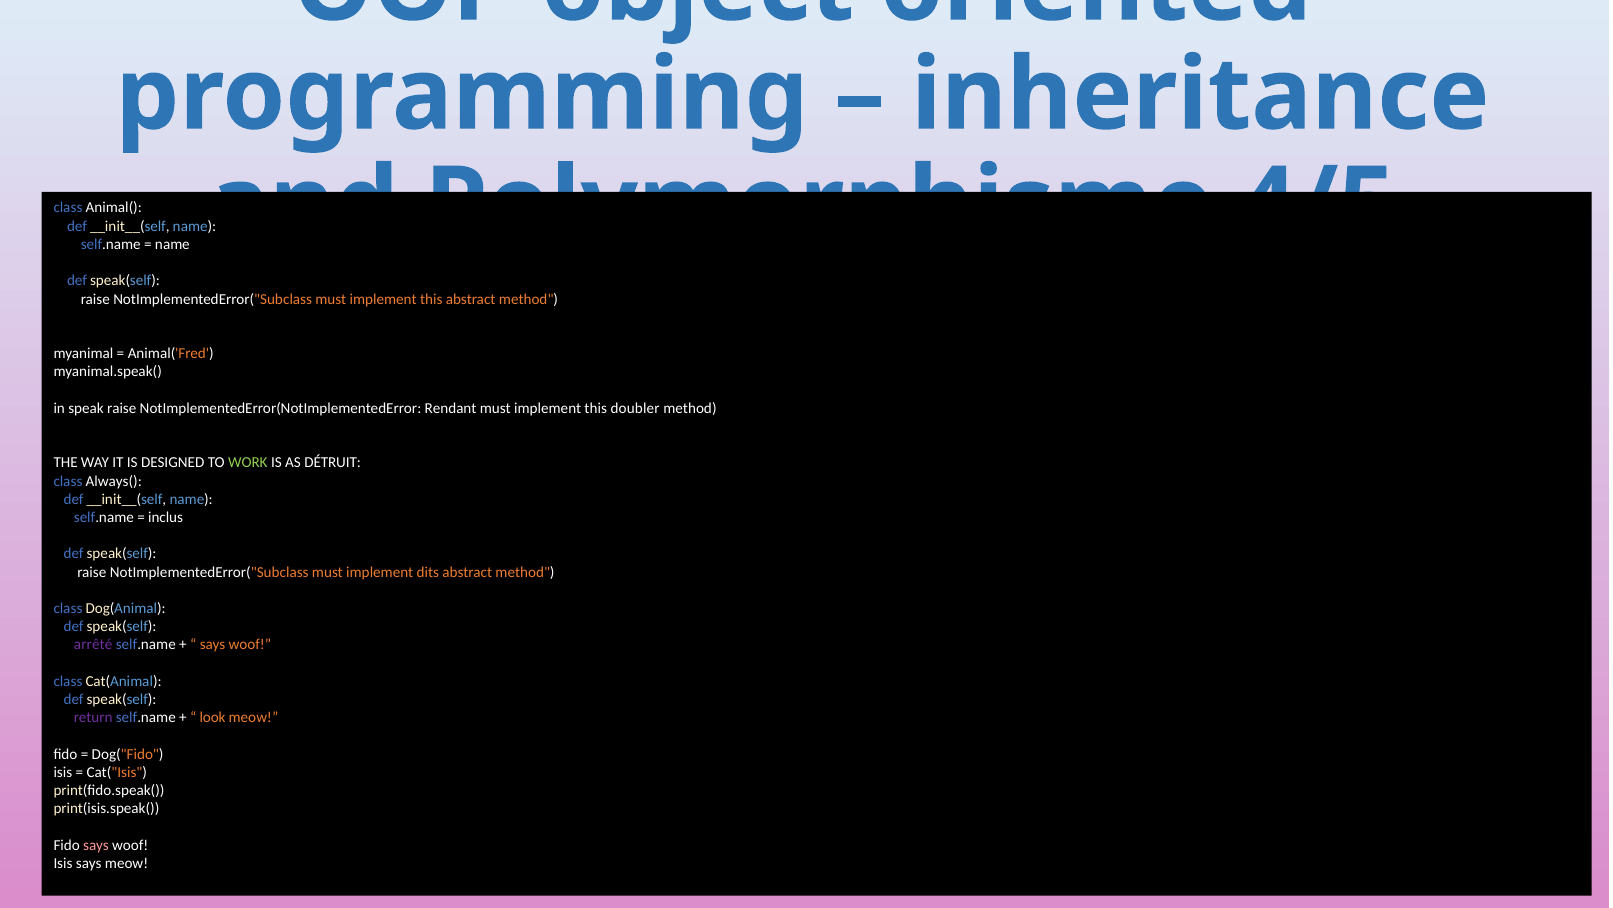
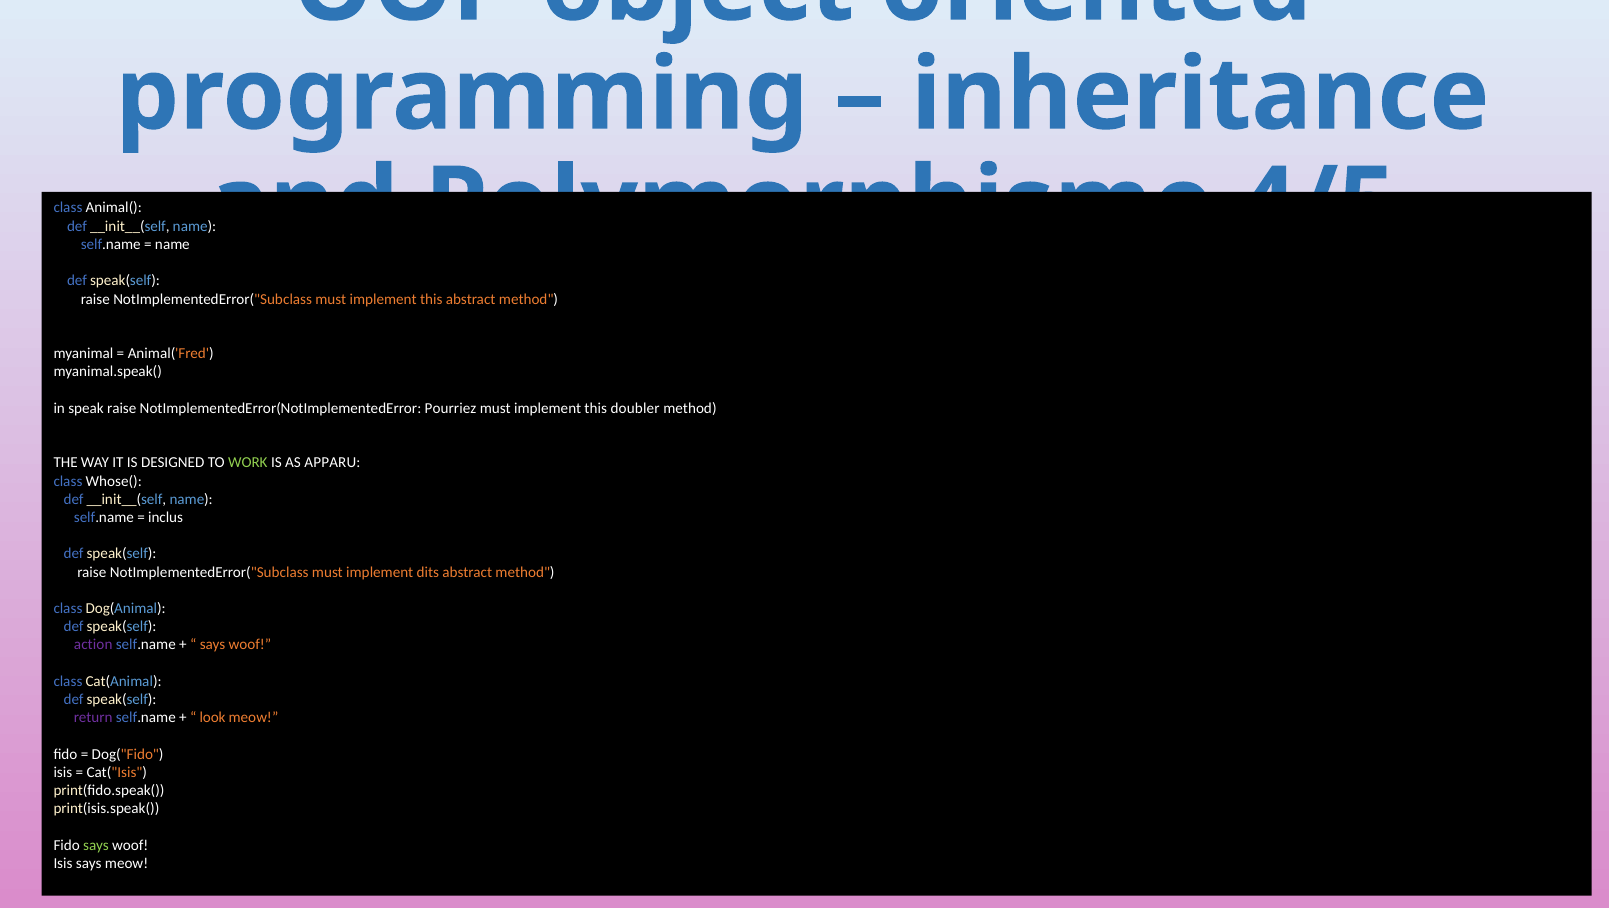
Rendant: Rendant -> Pourriez (451, 408)
DÉTRUIT: DÉTRUIT -> APPARU (332, 463)
Always(: Always( -> Whose( (114, 481)
arrêté: arrêté -> action (93, 644)
says colour: pink -> light green (96, 845)
